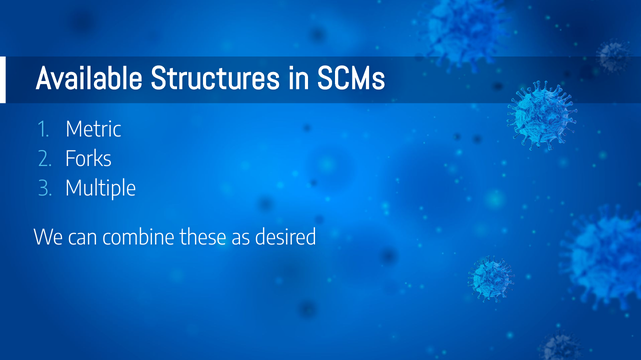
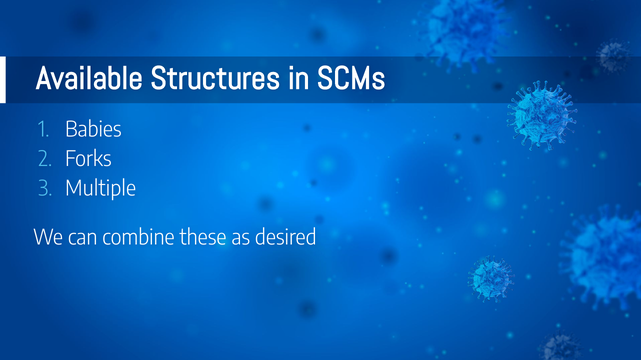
Metric: Metric -> Babies (93, 130)
